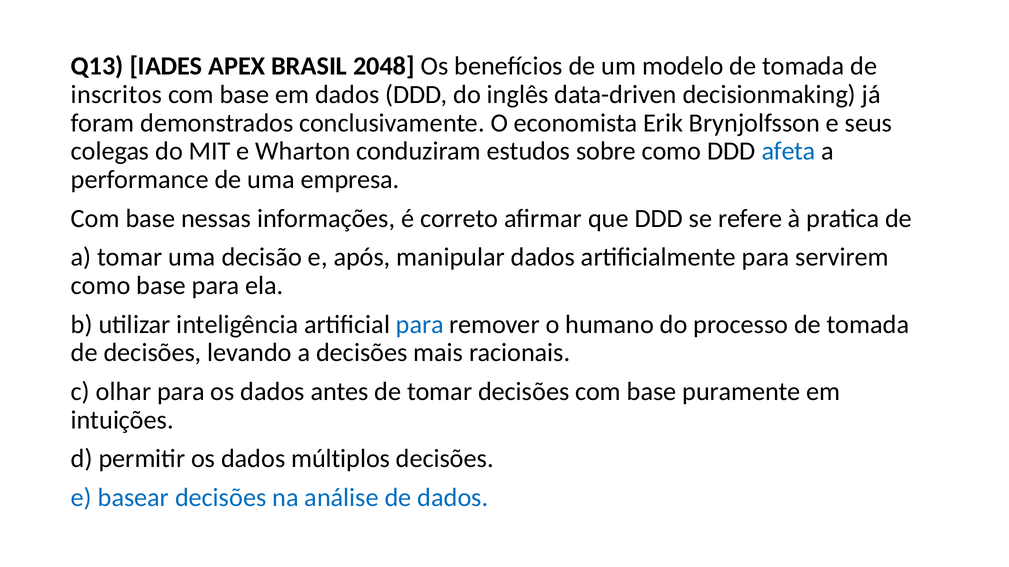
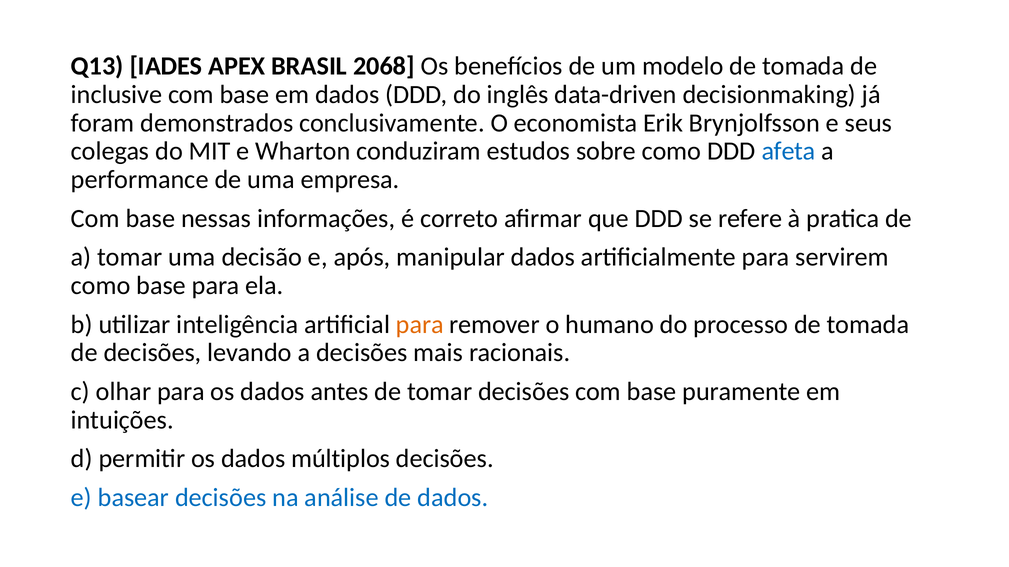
2048: 2048 -> 2068 (384, 66)
inscritos: inscritos -> inclusive (117, 95)
para colour: blue -> orange (420, 325)
